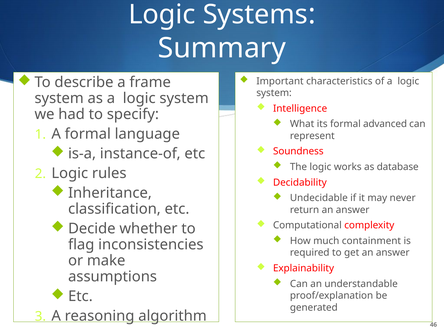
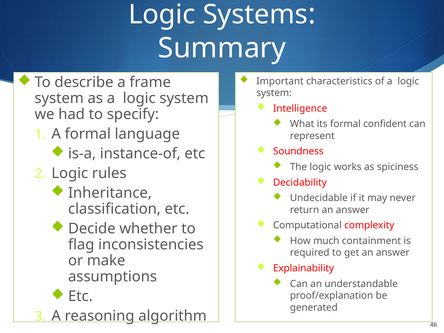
advanced: advanced -> confident (385, 124)
database: database -> spiciness (398, 167)
